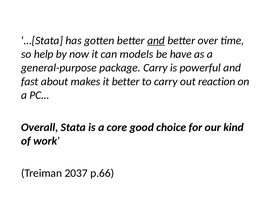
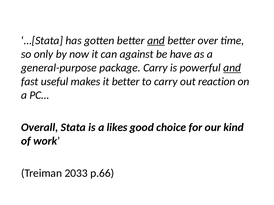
help: help -> only (44, 54)
models: models -> against (137, 54)
and underline: none -> present (232, 68)
about: about -> useful (55, 82)
core: core -> likes (117, 128)
2037: 2037 -> 2033 (76, 174)
